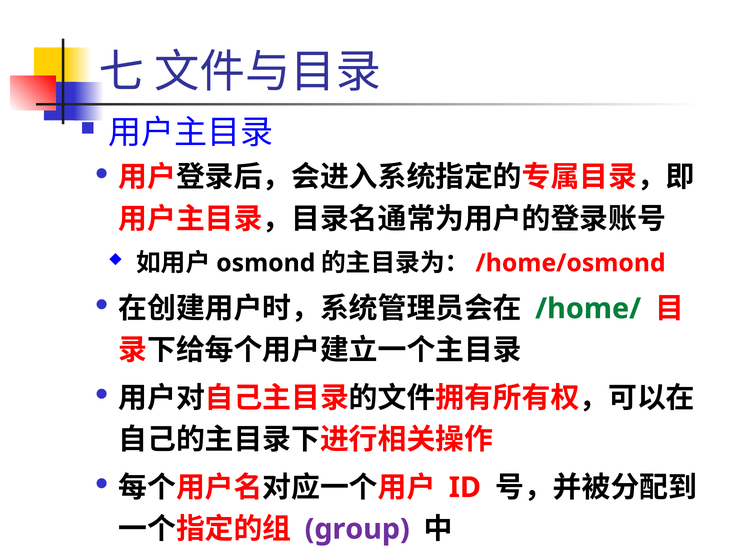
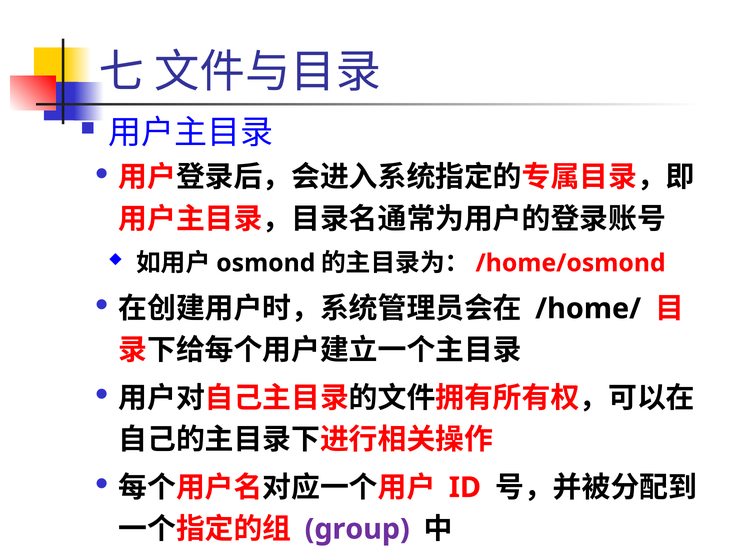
/home/ colour: green -> black (588, 308)
